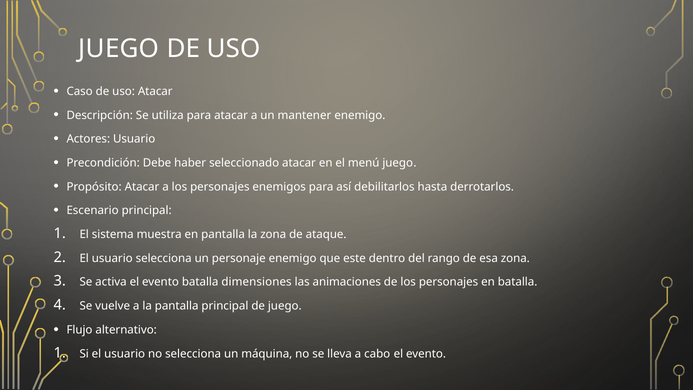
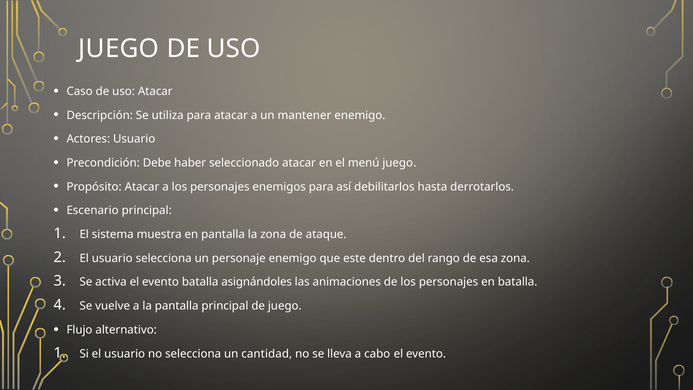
dimensiones: dimensiones -> asignándoles (257, 282)
máquina: máquina -> cantidad (267, 354)
